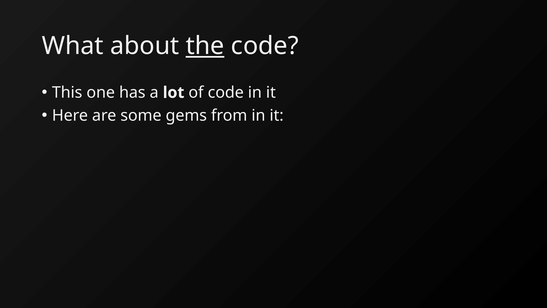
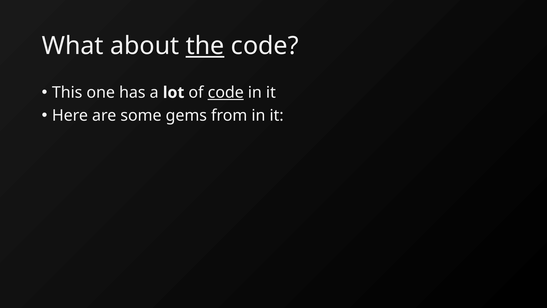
code underline: none -> present (226, 92)
